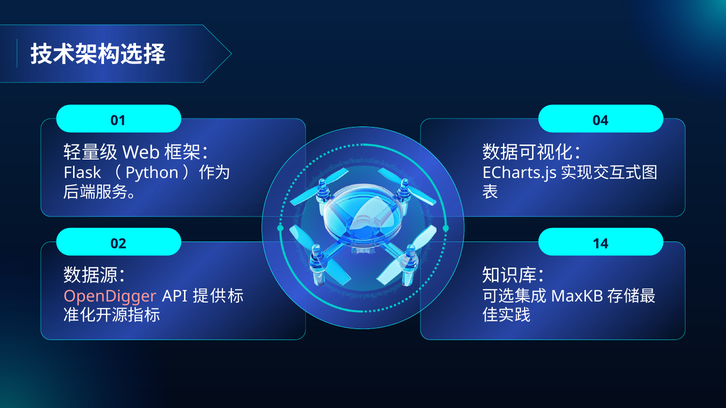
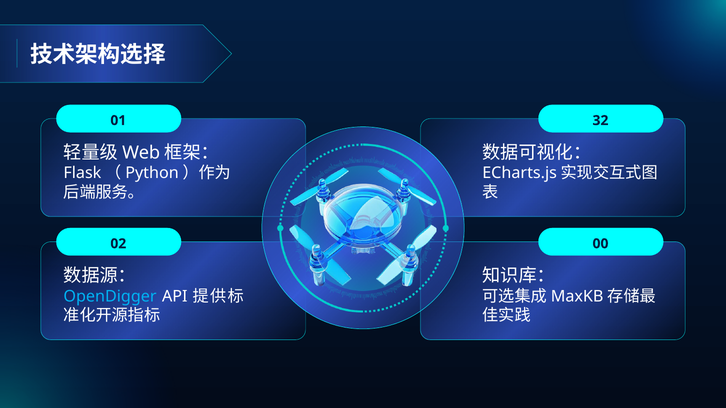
04: 04 -> 32 (600, 121)
14: 14 -> 00 (600, 244)
OpenDigger colour: pink -> light blue (110, 297)
